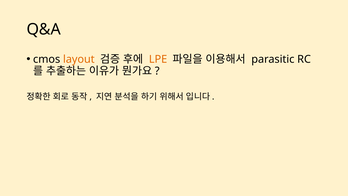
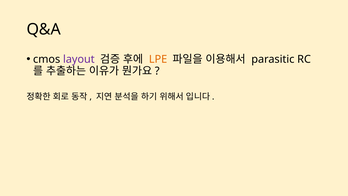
layout colour: orange -> purple (79, 59)
